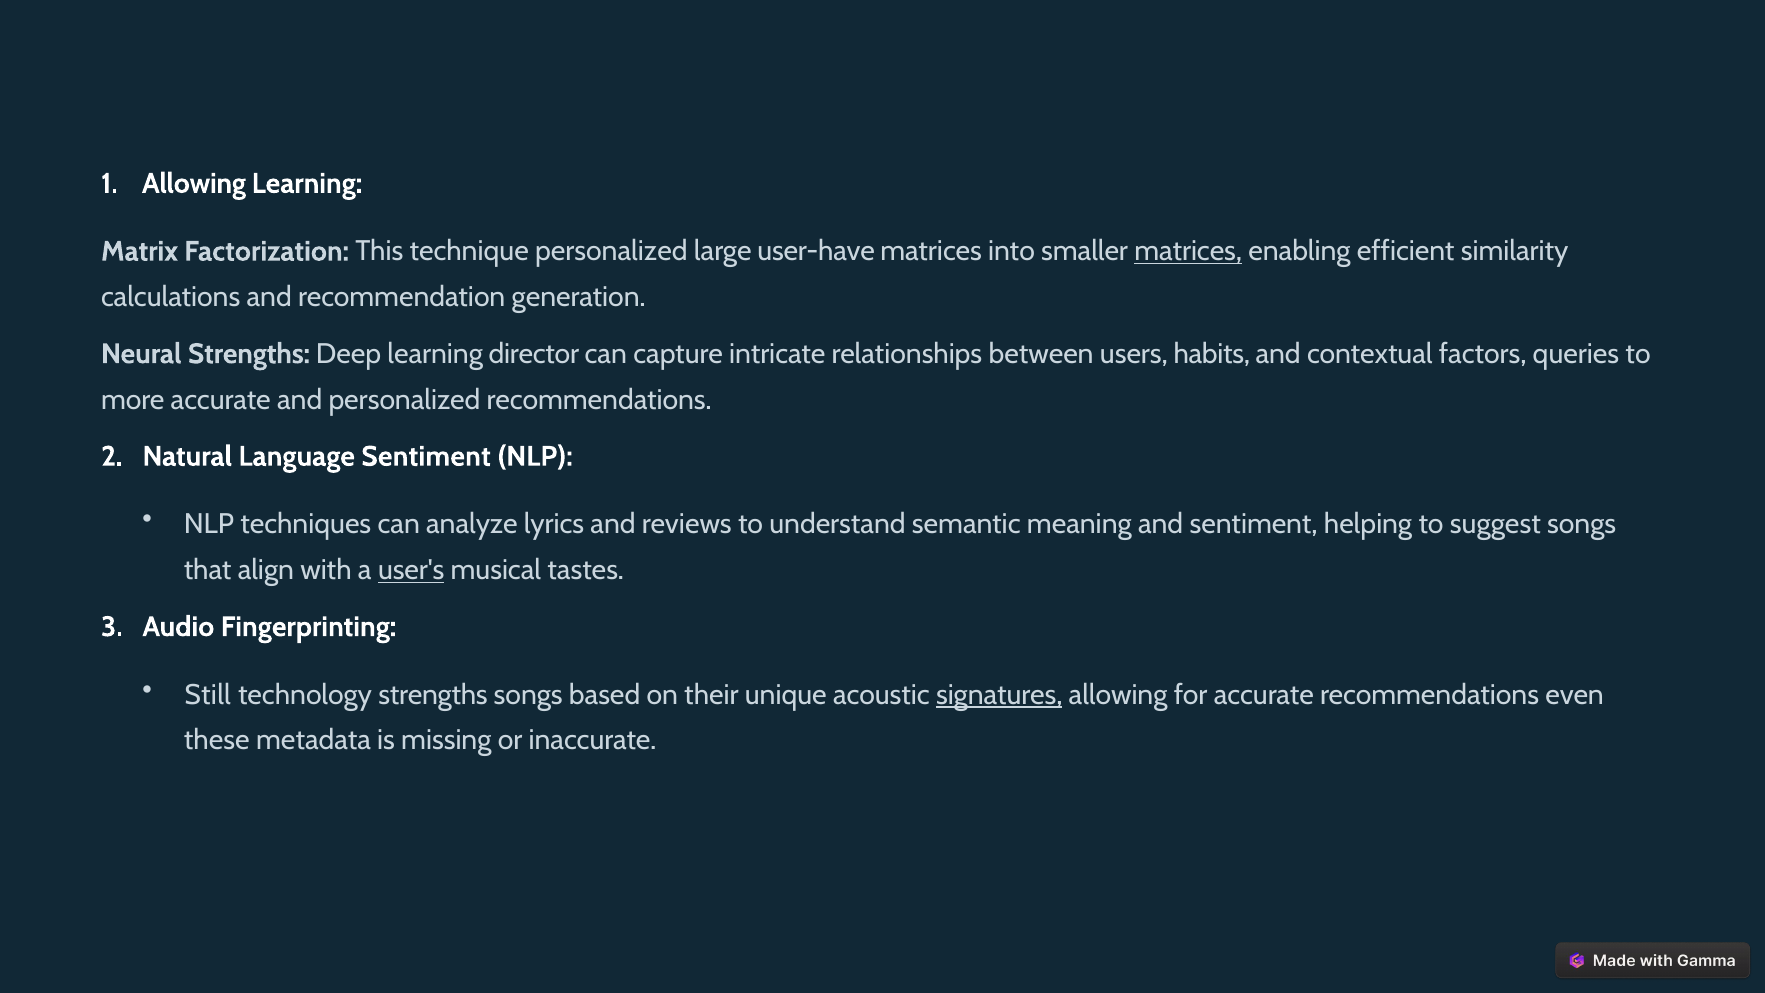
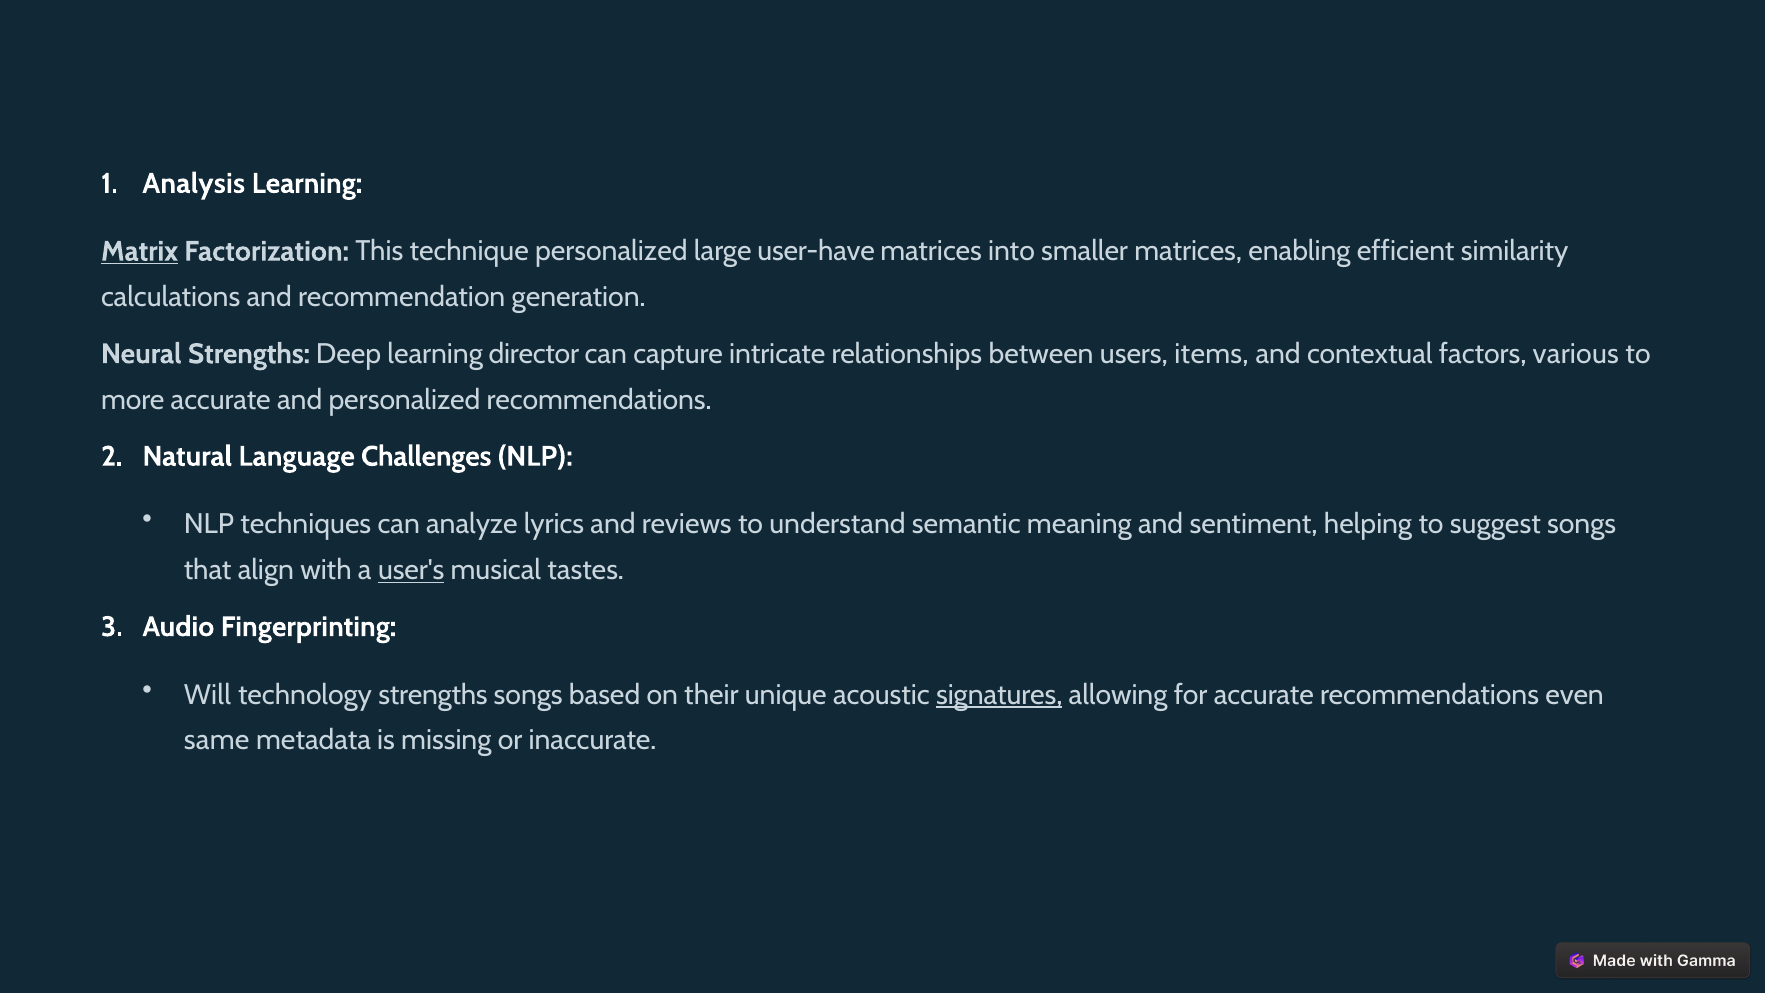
Allowing: Allowing -> Analysis (194, 183)
Matrix underline: none -> present (140, 251)
matrices underline: present -> none (1188, 251)
habits: habits -> items (1211, 354)
queries: queries -> various (1576, 354)
Language Sentiment: Sentiment -> Challenges (426, 456)
Still: Still -> Will (208, 695)
these: these -> same (217, 740)
